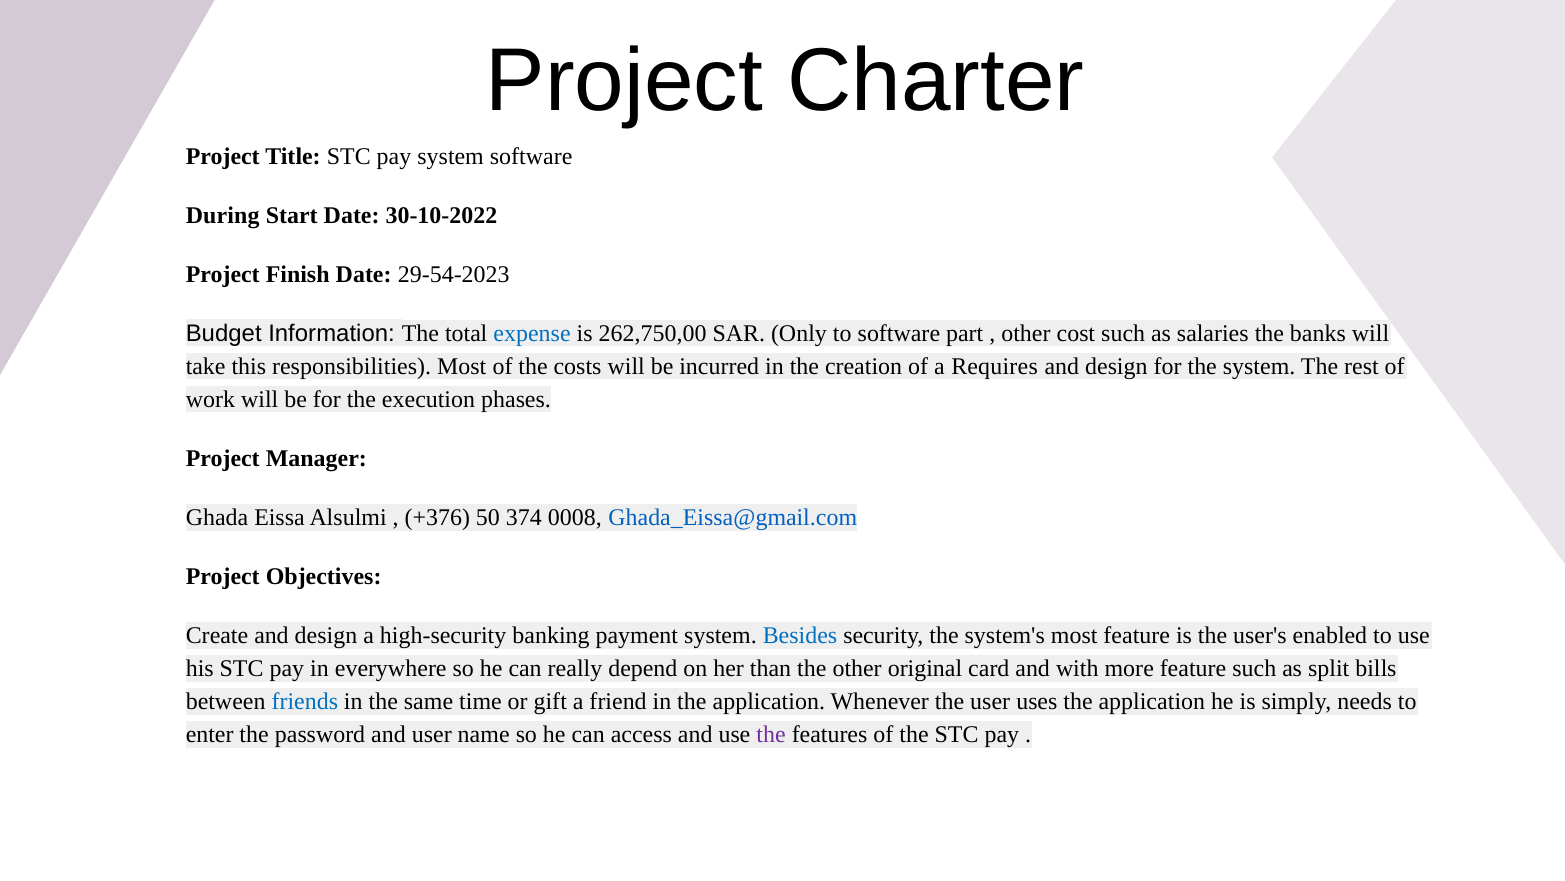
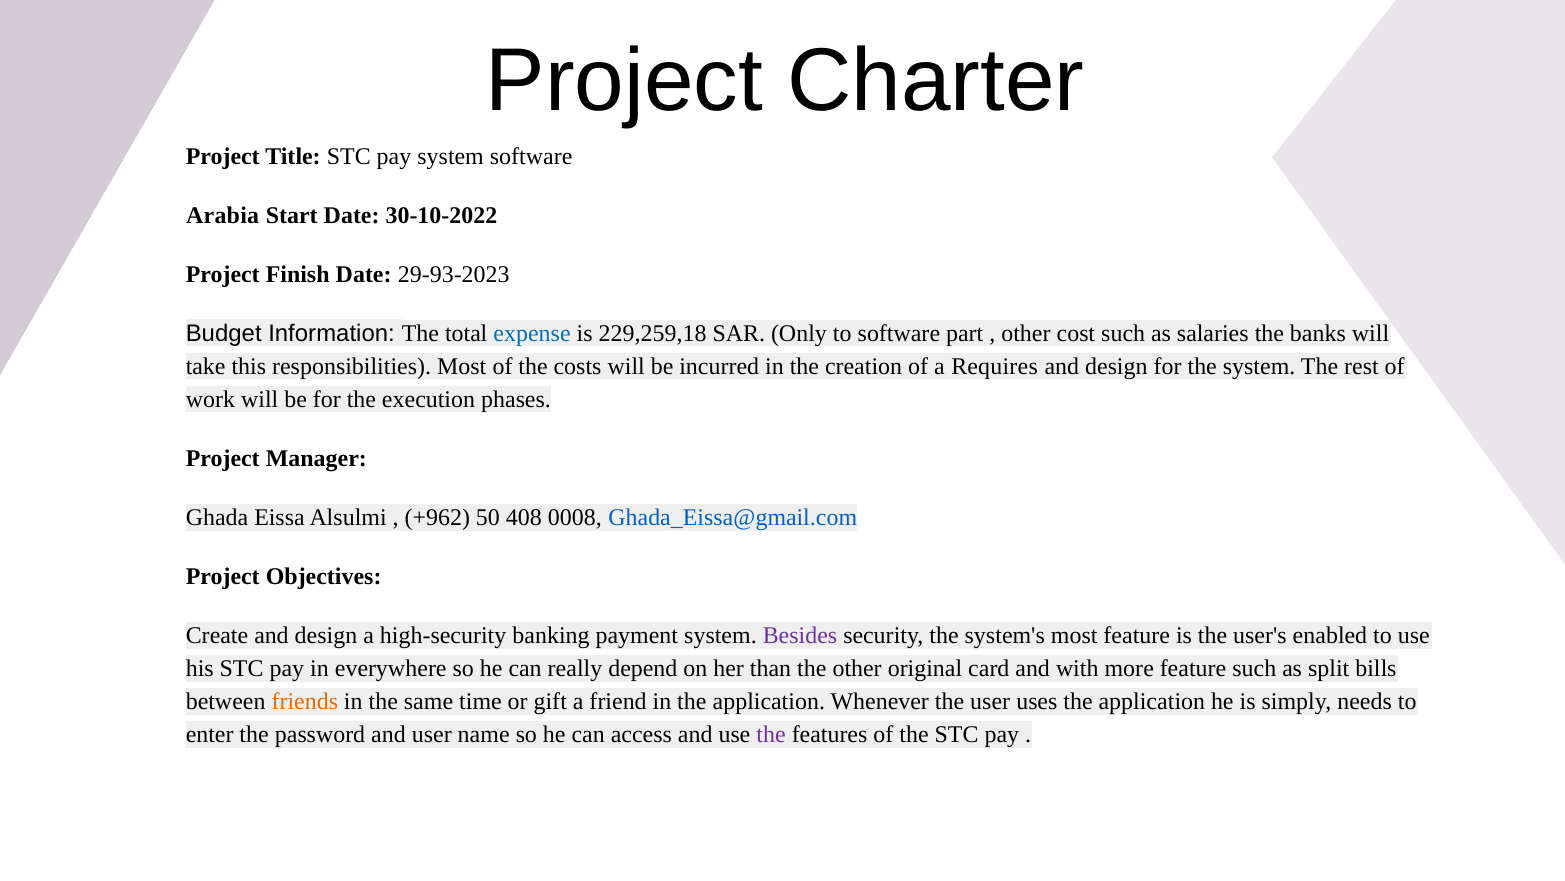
During: During -> Arabia (223, 215)
29-54-2023: 29-54-2023 -> 29-93-2023 (454, 274)
262,750,00: 262,750,00 -> 229,259,18 (653, 333)
+376: +376 -> +962 (437, 517)
374: 374 -> 408 (524, 517)
Besides colour: blue -> purple (800, 635)
friends colour: blue -> orange (305, 701)
